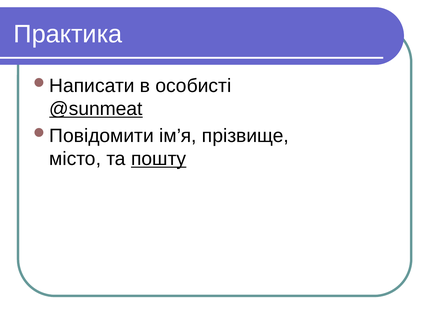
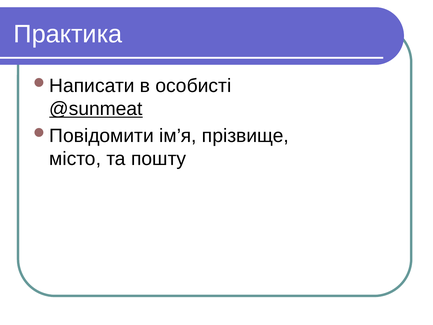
пошту underline: present -> none (159, 159)
